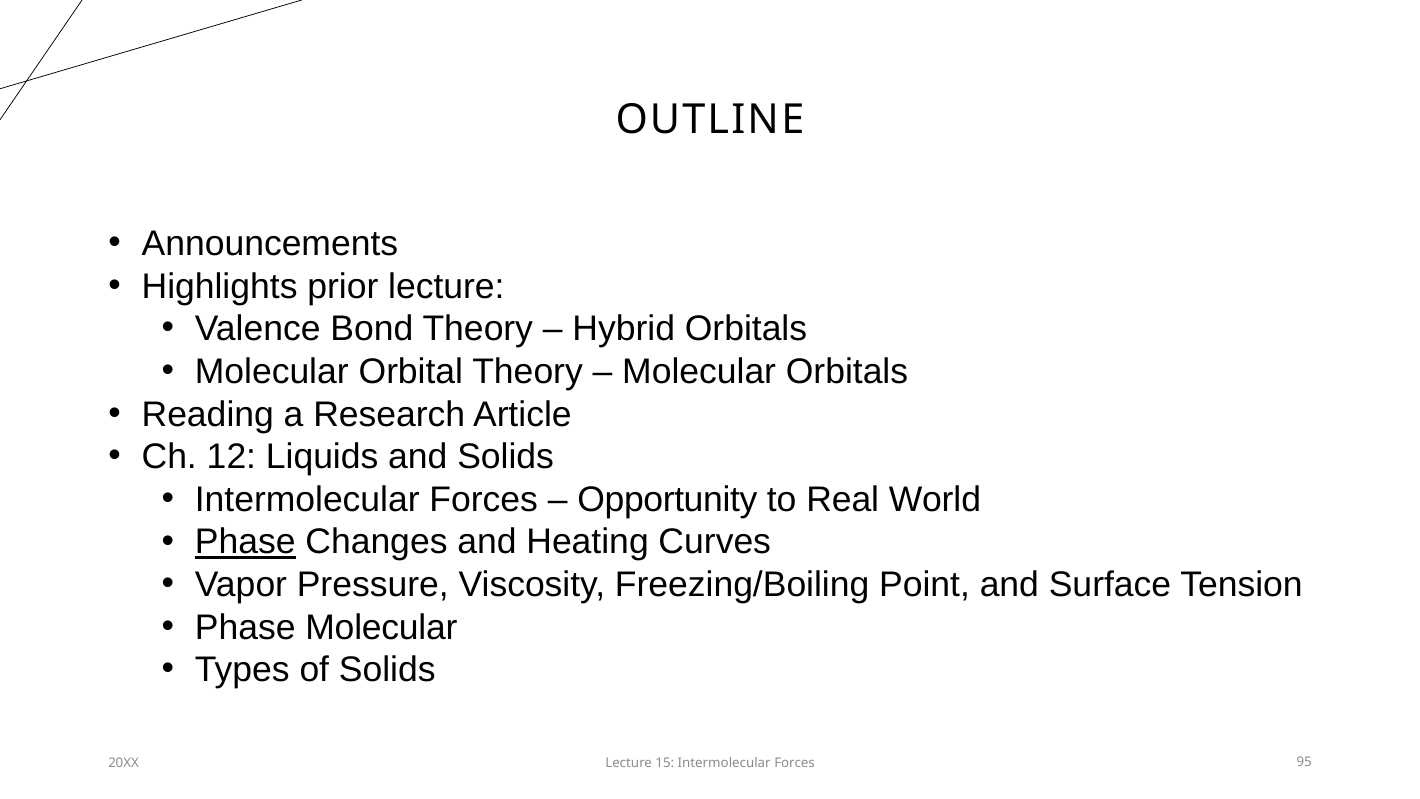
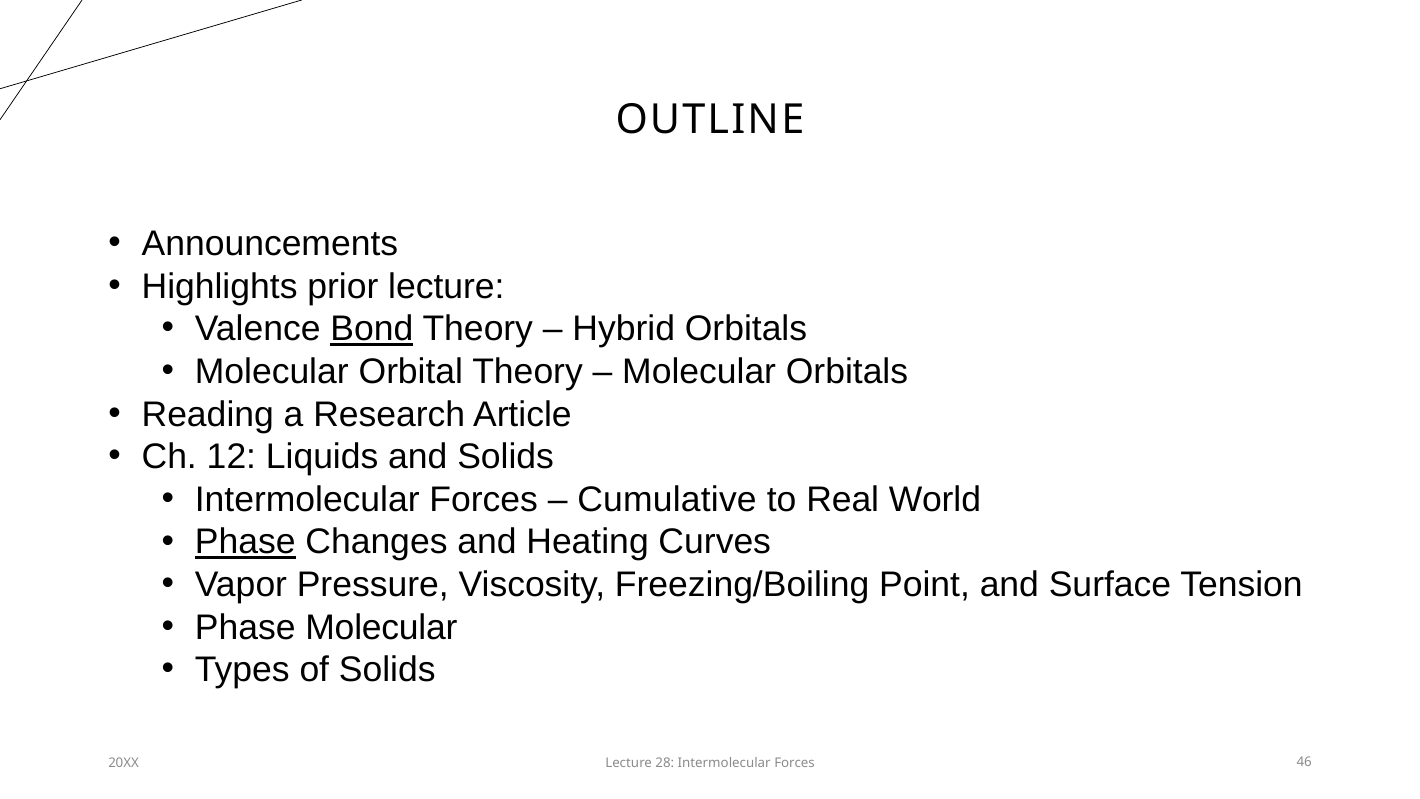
Bond underline: none -> present (372, 329)
Opportunity: Opportunity -> Cumulative (667, 499)
15: 15 -> 28 (665, 762)
95: 95 -> 46 (1304, 761)
